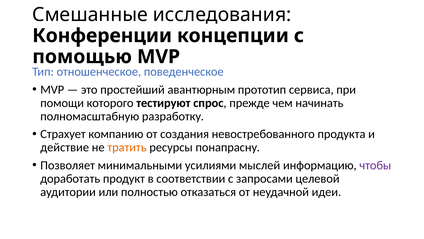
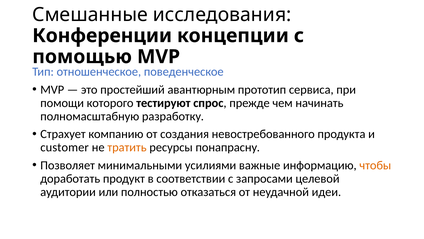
действие: действие -> customer (65, 147)
мыслей: мыслей -> важные (260, 165)
чтобы colour: purple -> orange (375, 165)
